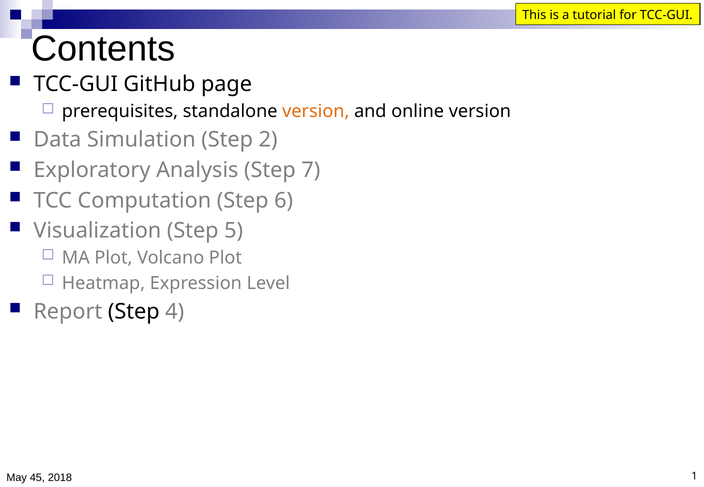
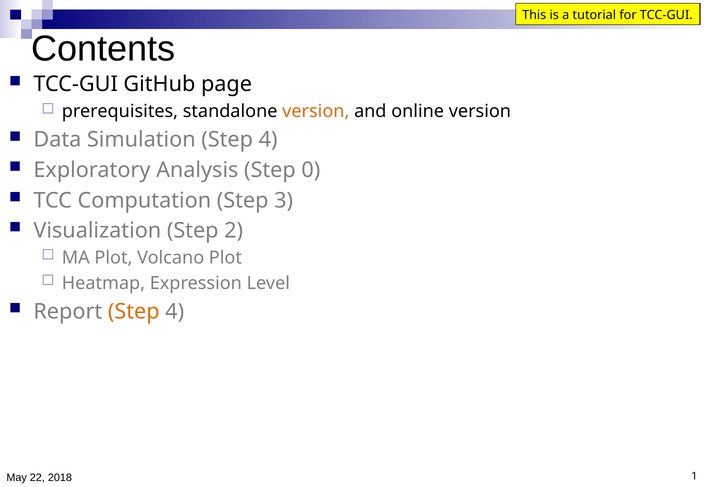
Simulation Step 2: 2 -> 4 (268, 140)
7: 7 -> 0 (311, 170)
6: 6 -> 3 (284, 201)
5: 5 -> 2 (234, 231)
Step colour: black -> orange (134, 312)
45: 45 -> 22 (37, 478)
